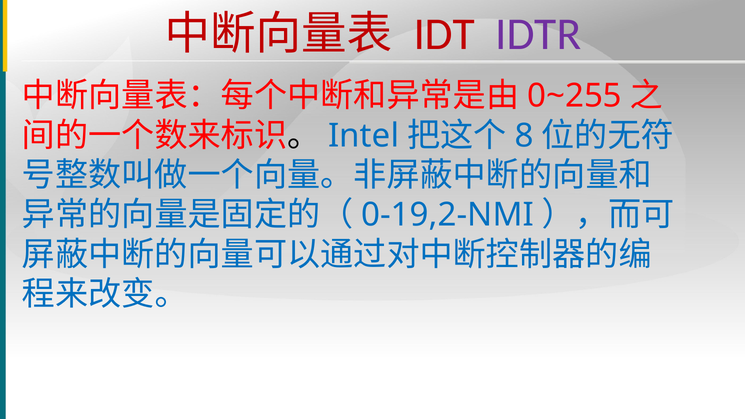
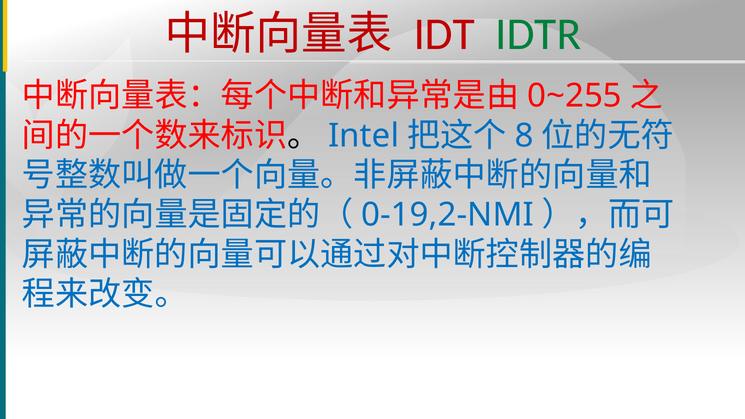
IDTR colour: purple -> green (538, 34)
